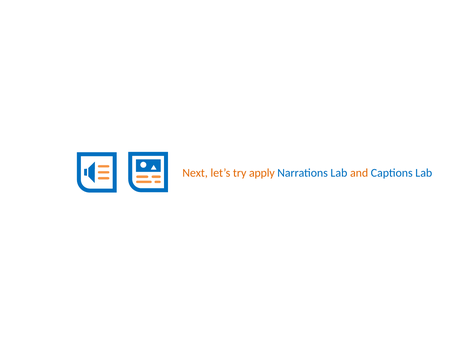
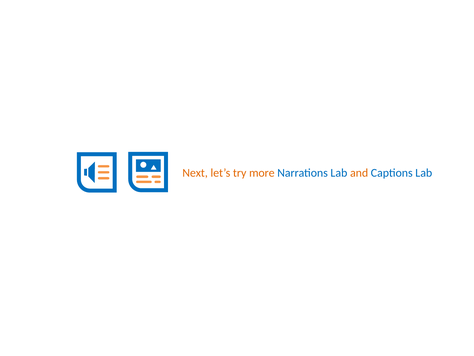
apply: apply -> more (262, 173)
